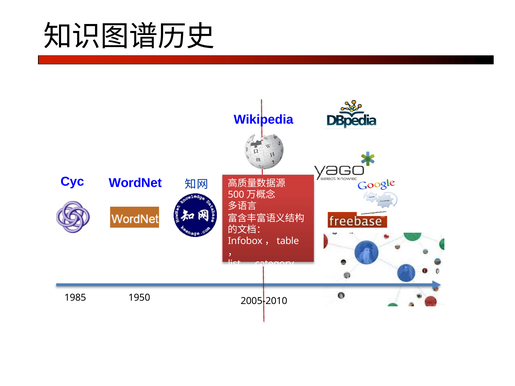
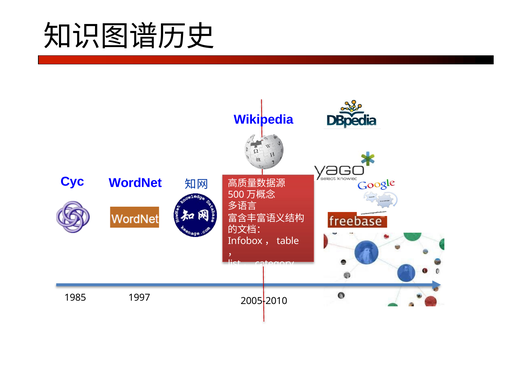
1950: 1950 -> 1997 (139, 298)
